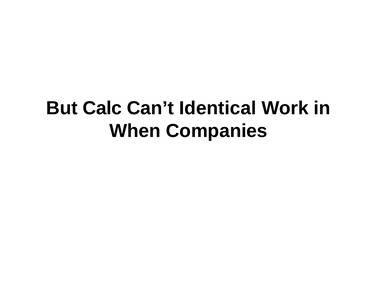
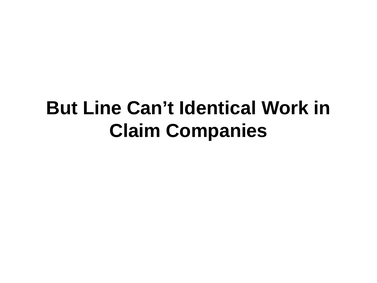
Calc: Calc -> Line (102, 108)
When: When -> Claim (135, 131)
